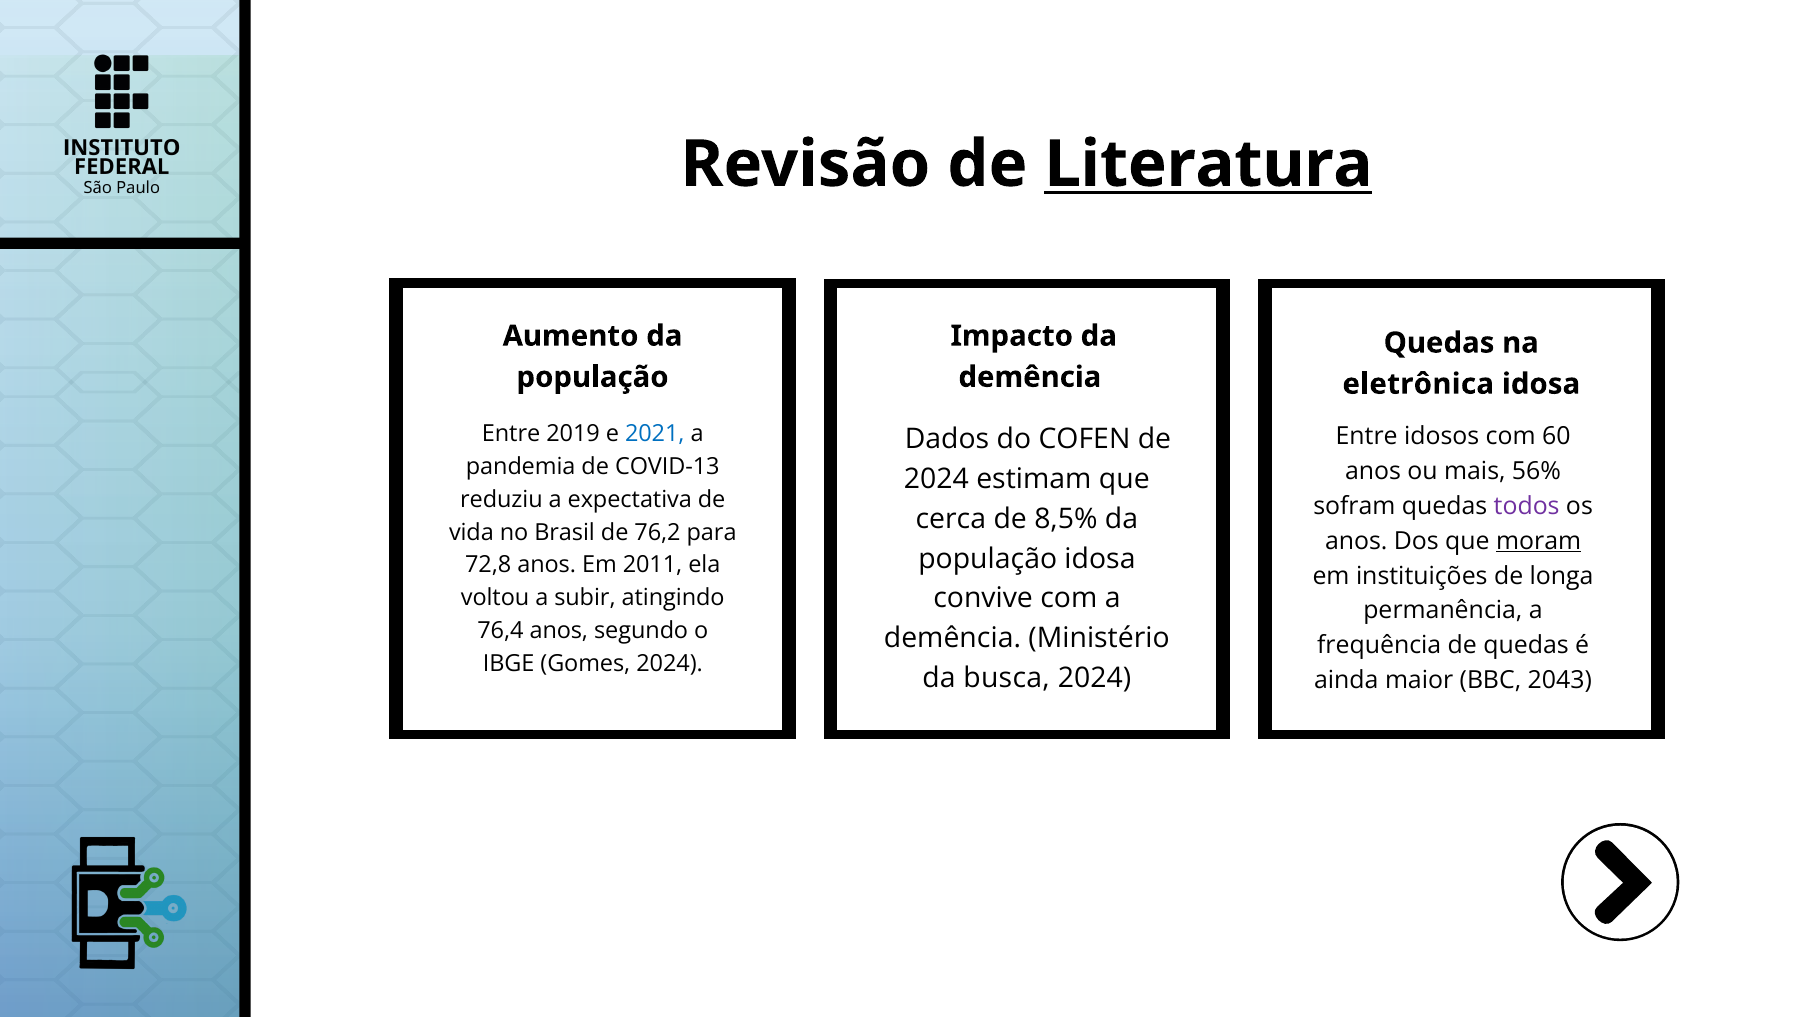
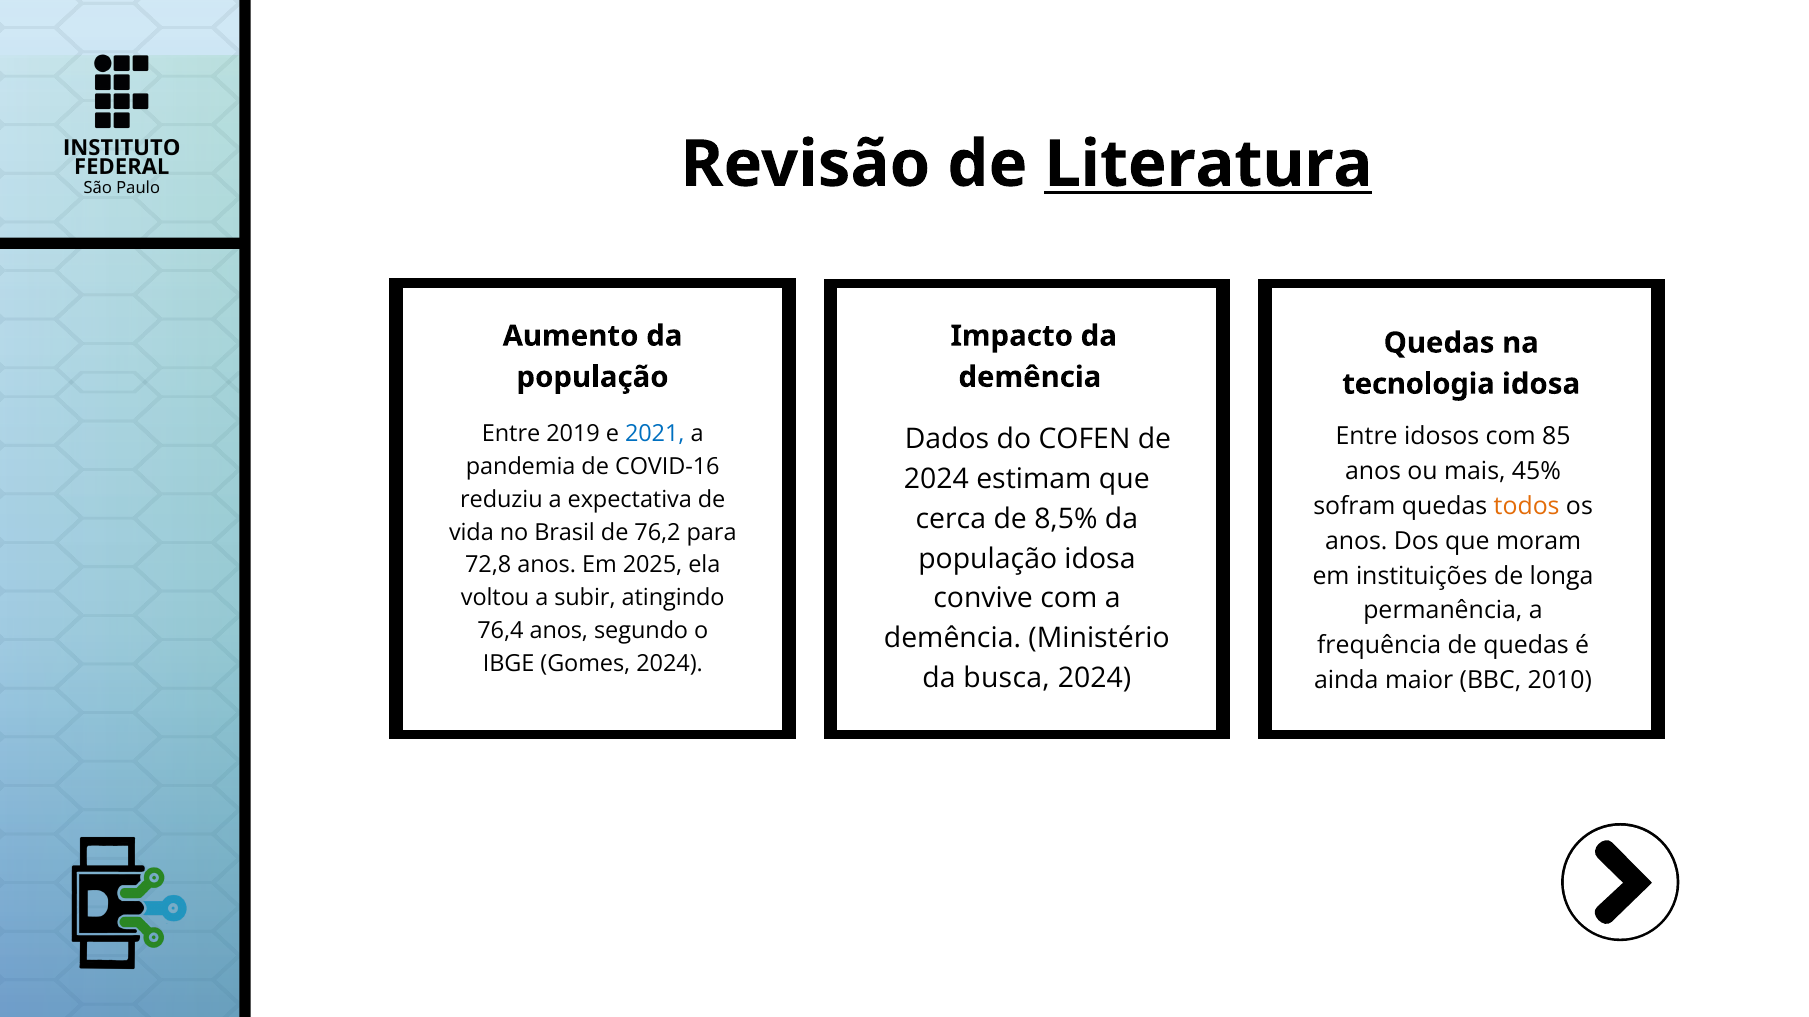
eletrônica: eletrônica -> tecnologia (1418, 384)
60: 60 -> 85 (1556, 437)
COVID-13: COVID-13 -> COVID-16 (667, 467)
56%: 56% -> 45% (1536, 471)
todos colour: purple -> orange (1527, 506)
moram underline: present -> none (1539, 541)
2011: 2011 -> 2025 (653, 565)
2043: 2043 -> 2010 (1560, 681)
